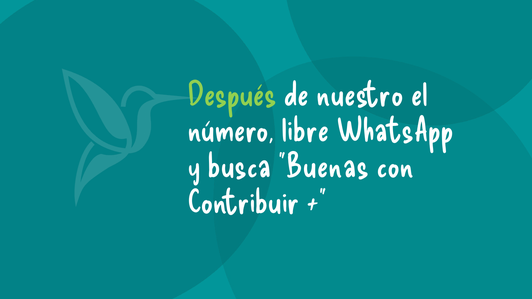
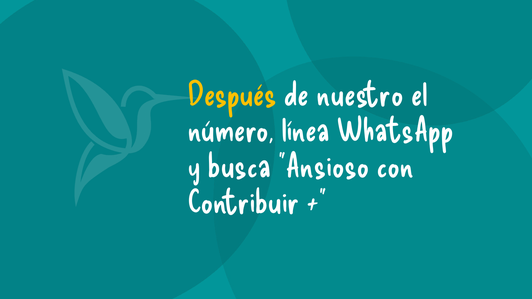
Después colour: light green -> yellow (232, 95)
libre: libre -> línea (306, 131)
Buenas: Buenas -> Ansioso (324, 167)
